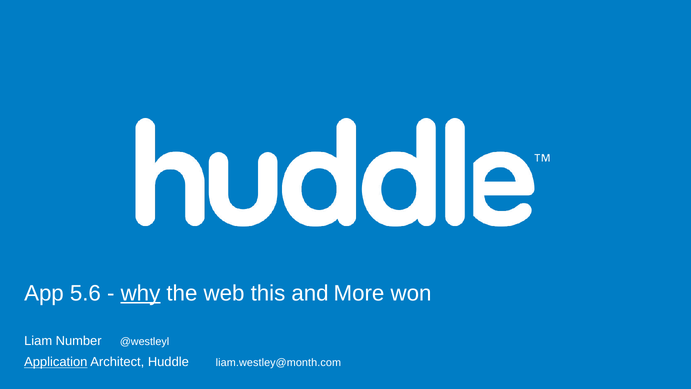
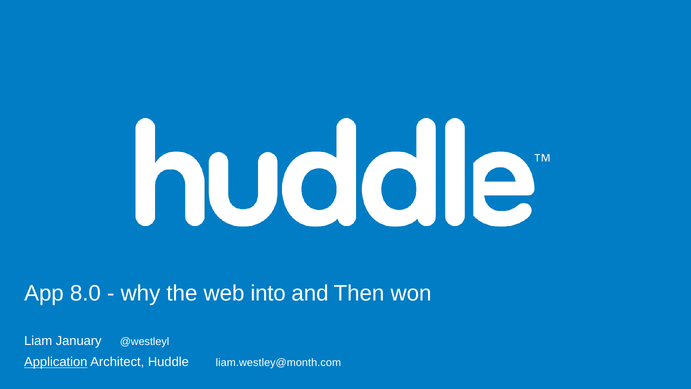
5.6: 5.6 -> 8.0 (85, 293)
why underline: present -> none (140, 293)
this: this -> into (268, 293)
More: More -> Then (359, 293)
Number: Number -> January (79, 341)
